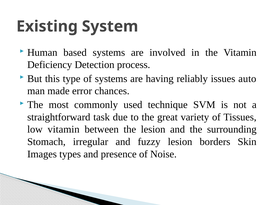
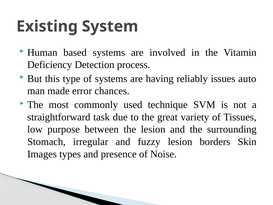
low vitamin: vitamin -> purpose (64, 129)
